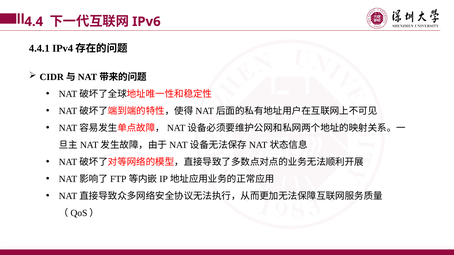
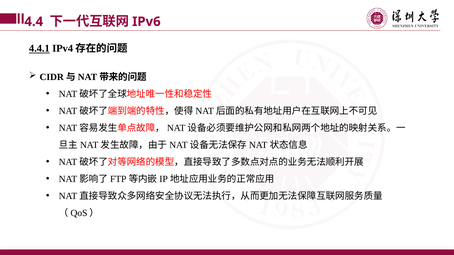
4.4.1 underline: none -> present (39, 49)
